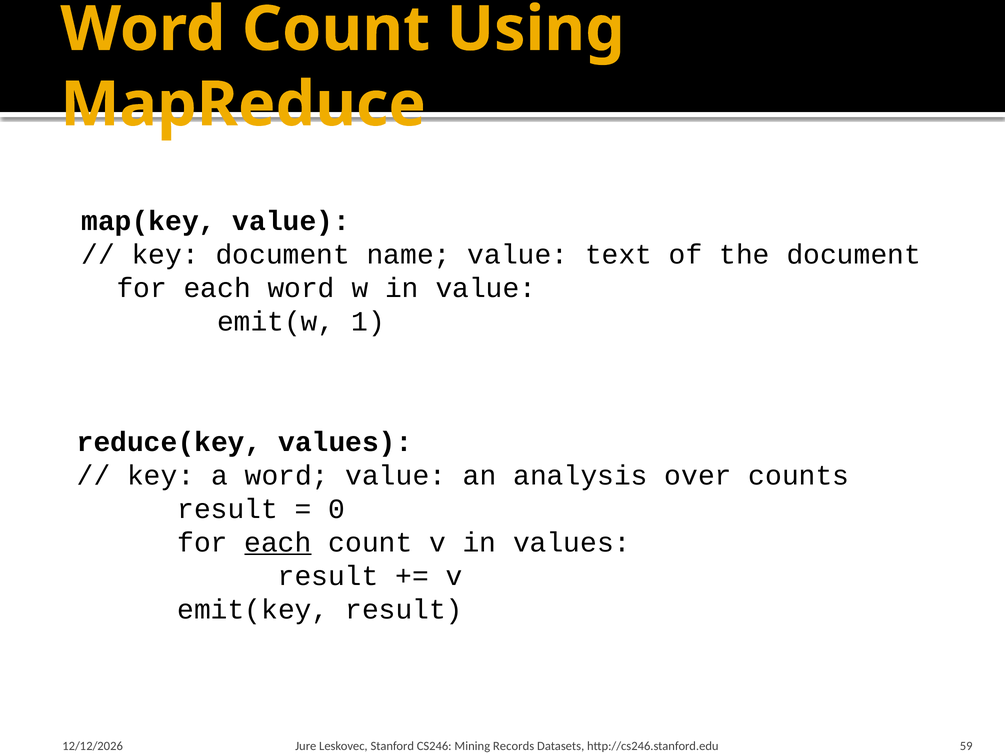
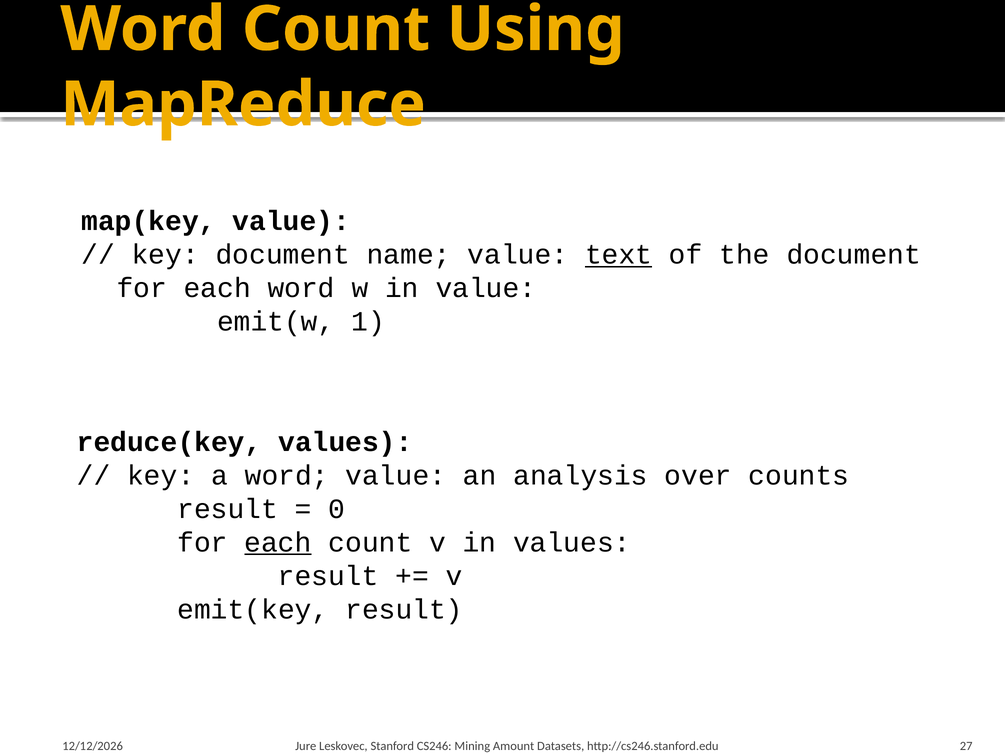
text underline: none -> present (619, 255)
Records: Records -> Amount (514, 747)
59: 59 -> 27 (966, 747)
